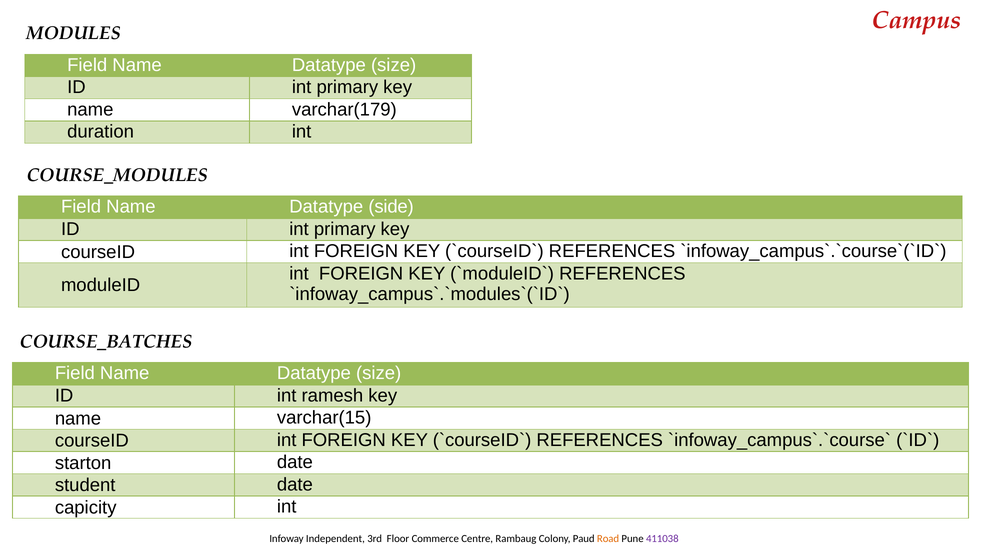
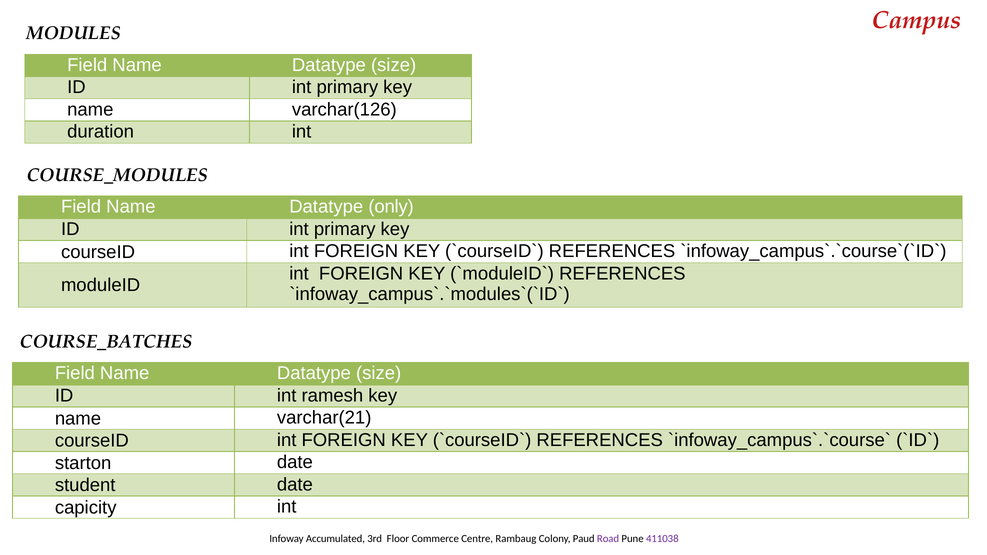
varchar(179: varchar(179 -> varchar(126 (344, 109)
side: side -> only (391, 207)
varchar(15: varchar(15 -> varchar(21 (324, 418)
Independent: Independent -> Accumulated (335, 539)
Road colour: orange -> purple (608, 539)
